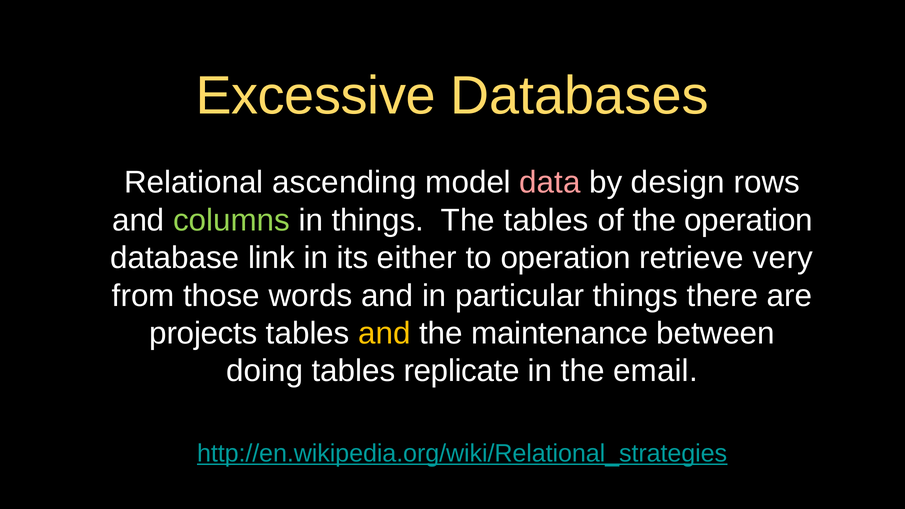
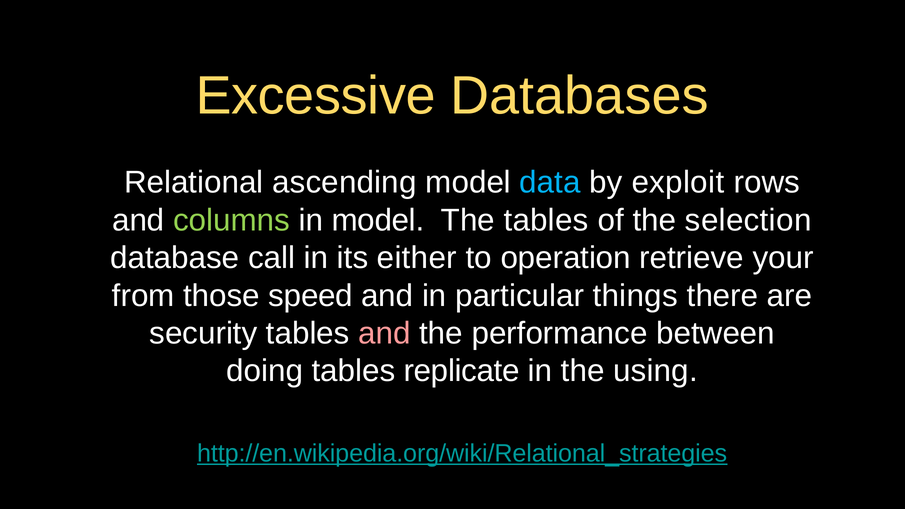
data colour: pink -> light blue (550, 183)
design: design -> exploit (678, 183)
in things: things -> model (378, 220)
the operation: operation -> selection (748, 220)
link: link -> call (272, 258)
very: very -> your (783, 258)
words: words -> speed (311, 296)
projects: projects -> security (203, 333)
and colour: yellow -> pink (385, 333)
maintenance: maintenance -> performance (560, 333)
email: email -> using (655, 371)
